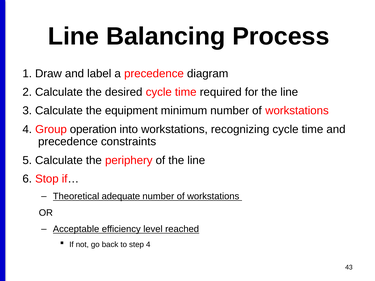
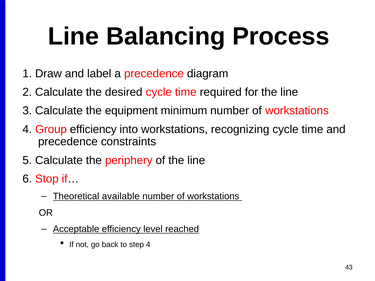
Group operation: operation -> efficiency (93, 129)
adequate: adequate -> available (121, 197)
